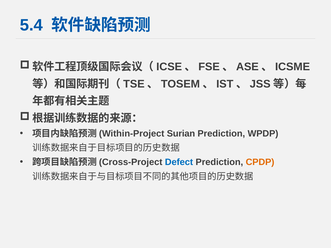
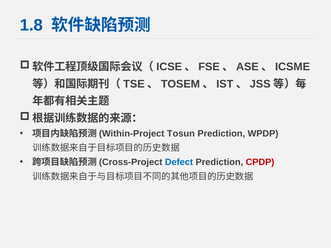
5.4: 5.4 -> 1.8 (31, 25)
Surian: Surian -> Tosun (181, 134)
CPDP colour: orange -> red (260, 162)
